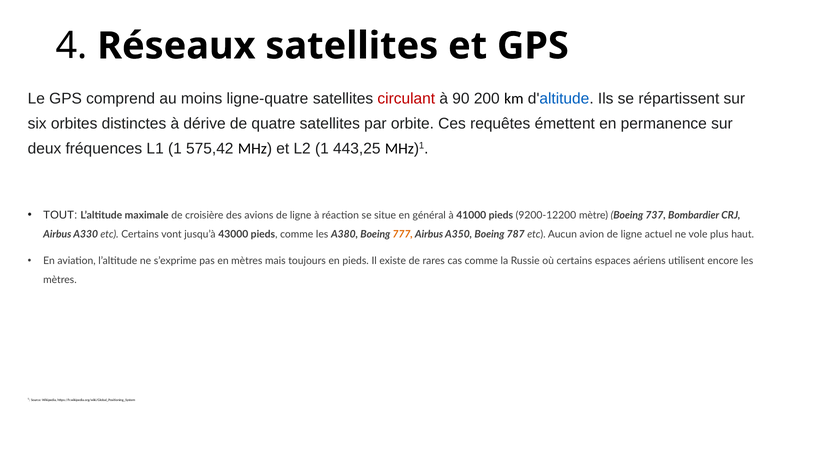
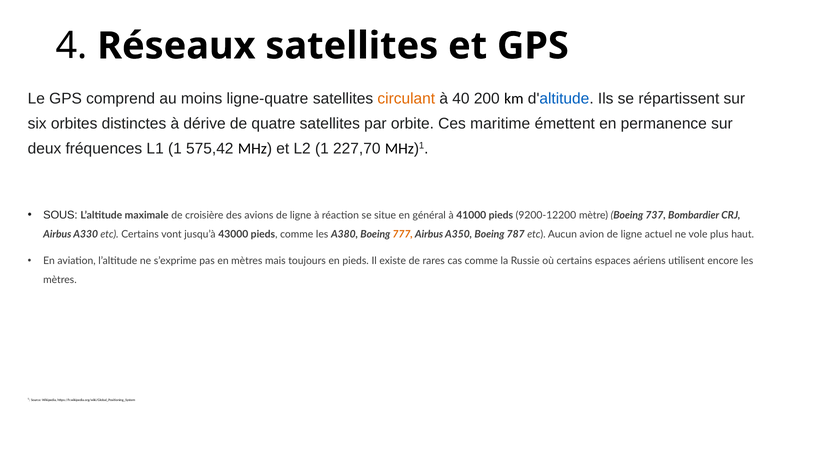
circulant colour: red -> orange (406, 98)
90: 90 -> 40 (461, 98)
requêtes: requêtes -> maritime (500, 124)
443,25: 443,25 -> 227,70 (357, 149)
TOUT: TOUT -> SOUS (60, 215)
